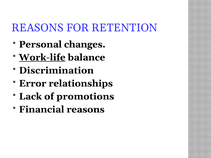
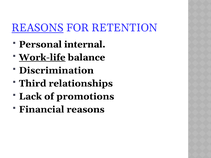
REASONS underline: none -> present (38, 28)
changes: changes -> internal (85, 44)
Error: Error -> Third (33, 84)
